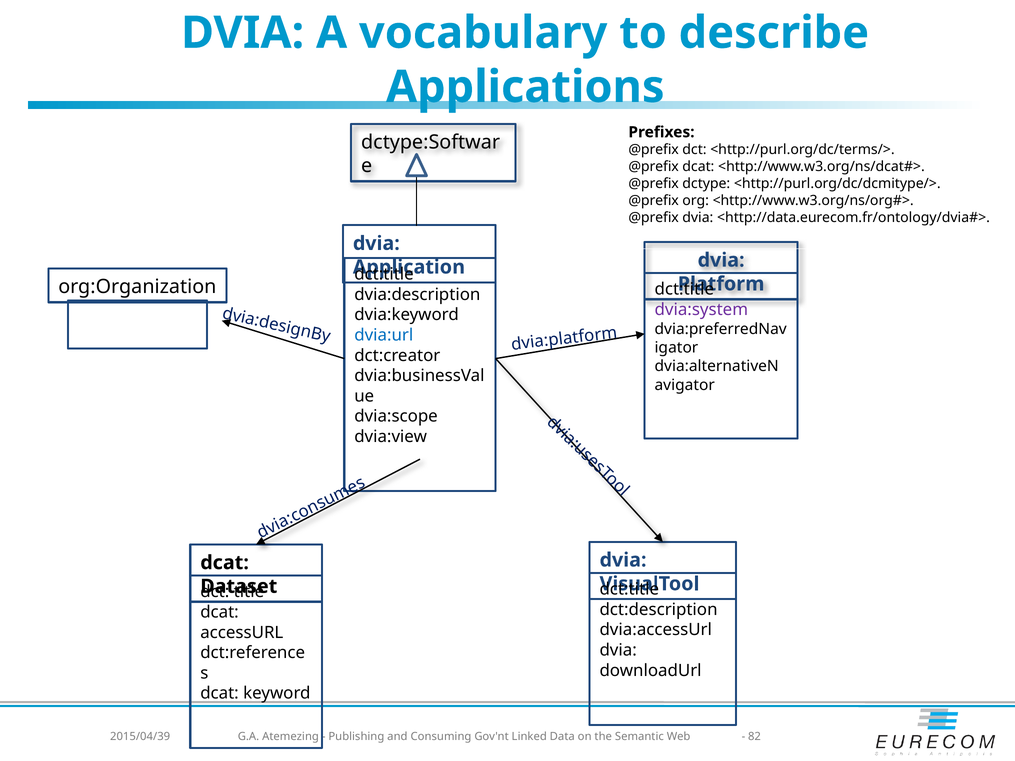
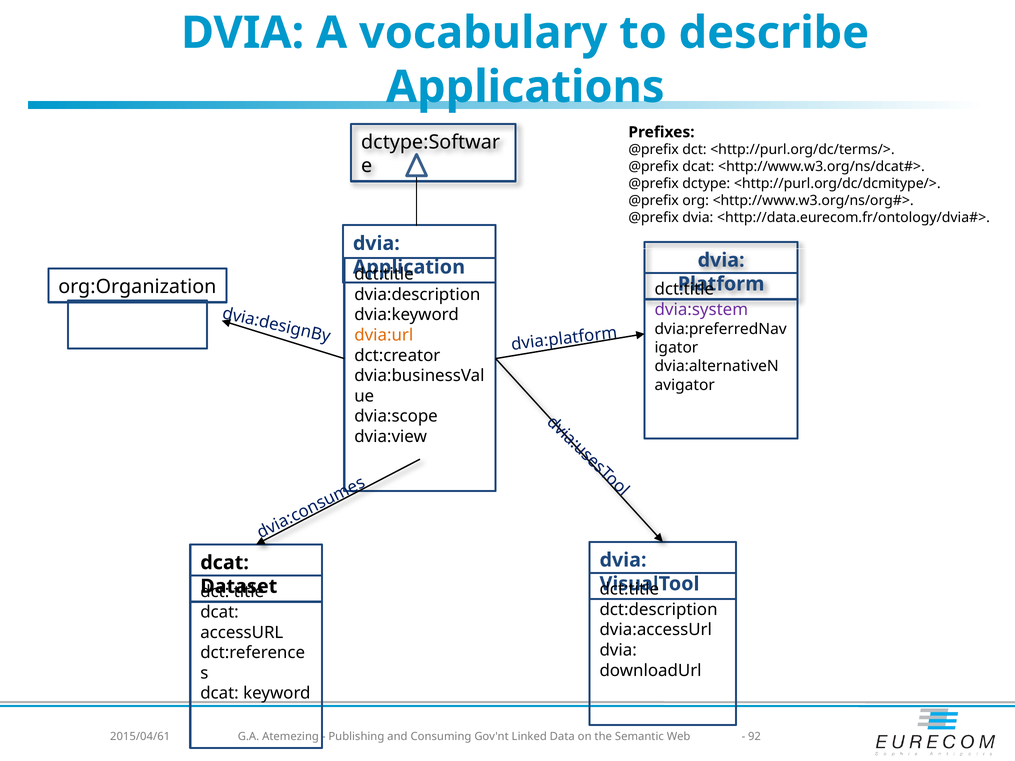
dvia:url colour: blue -> orange (384, 335)
2015/04/39: 2015/04/39 -> 2015/04/61 (140, 737)
82: 82 -> 92 (755, 737)
